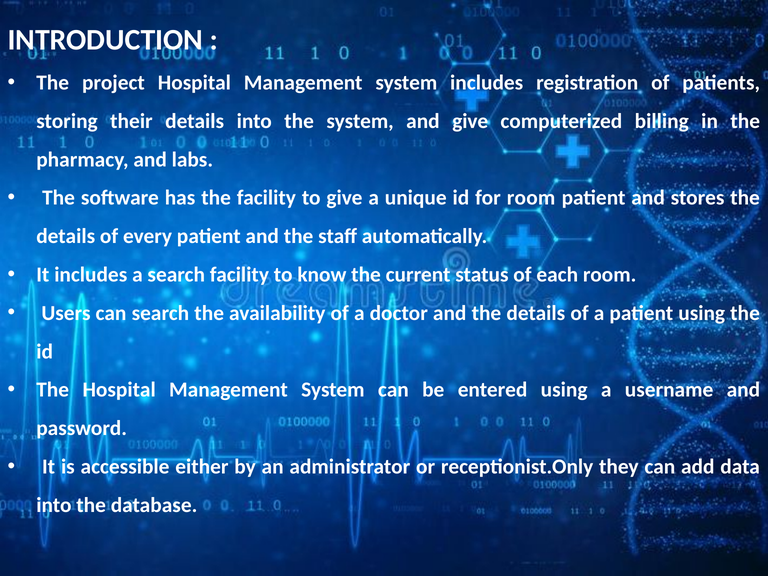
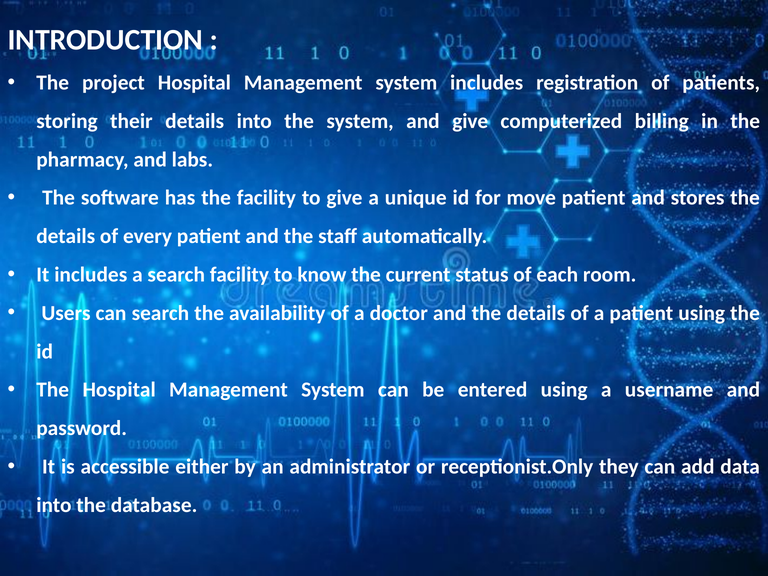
for room: room -> move (531, 198)
